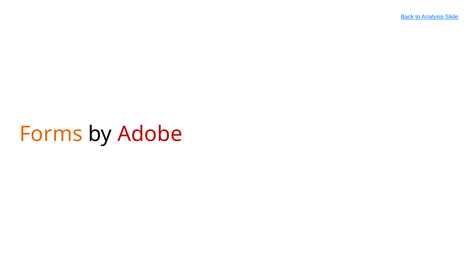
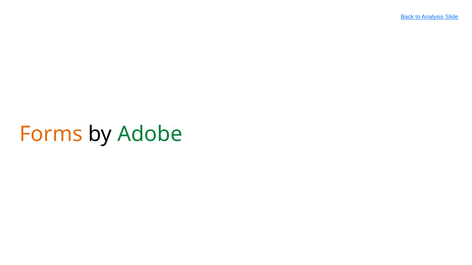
Adobe colour: red -> green (150, 134)
